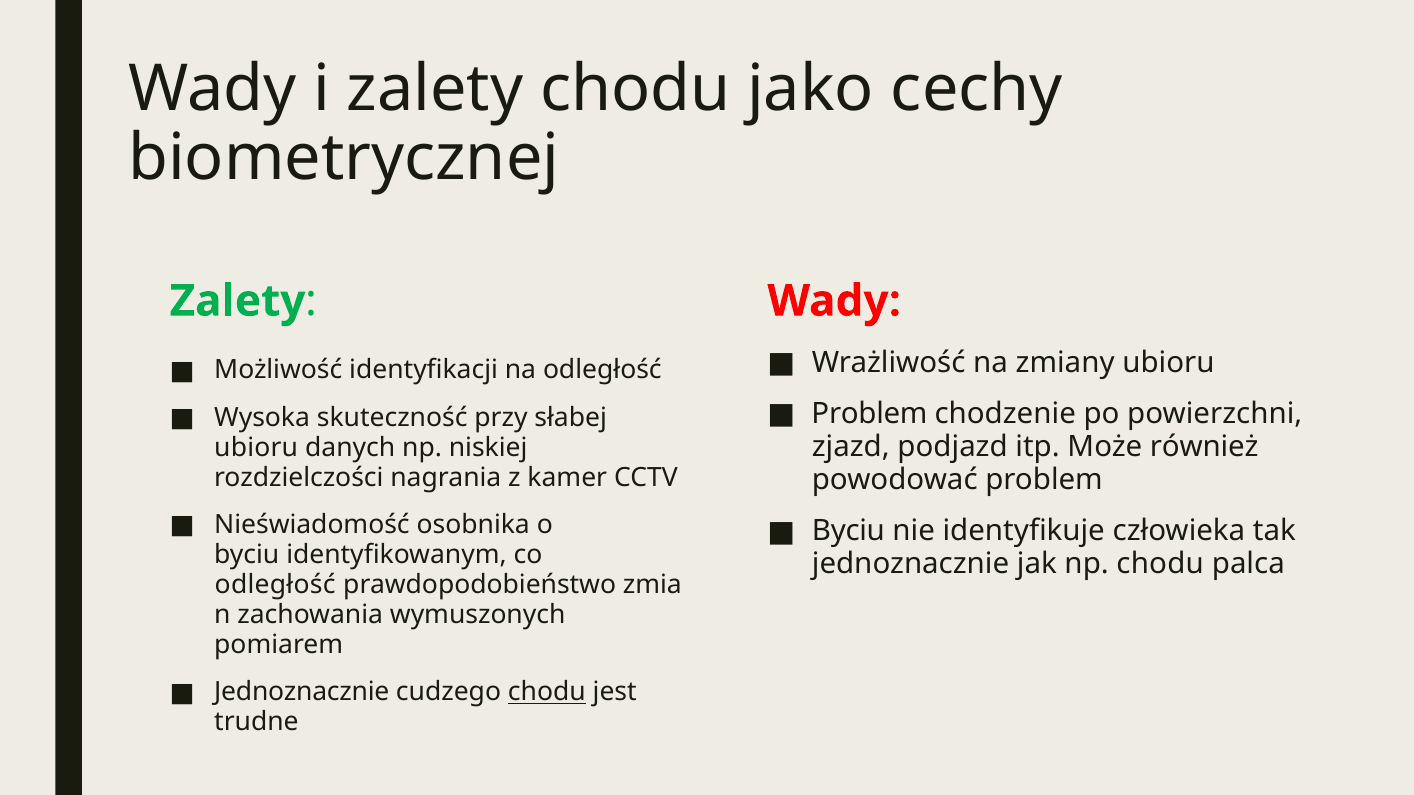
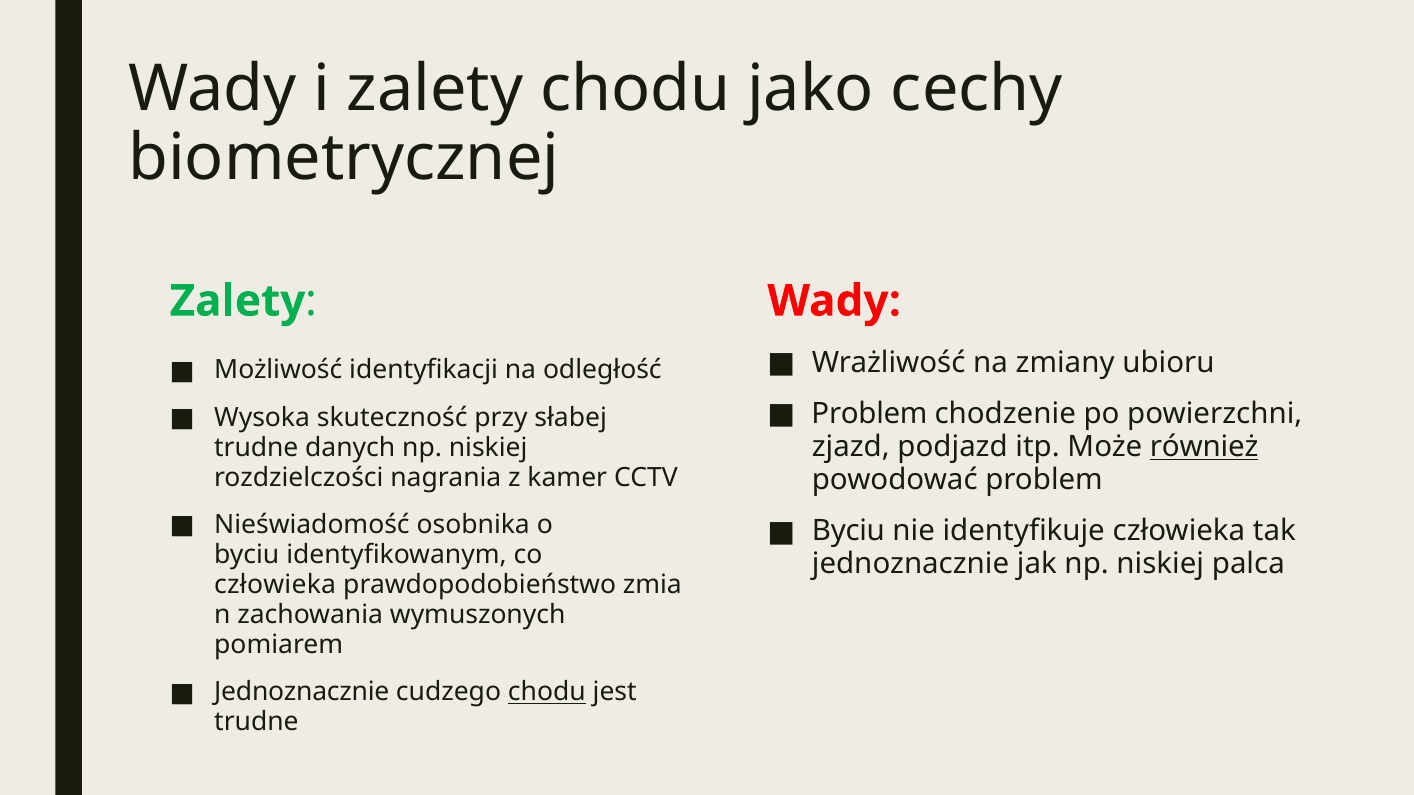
również underline: none -> present (1204, 447)
ubioru: ubioru -> trudne (256, 448)
jak np chodu: chodu -> niskiej (1160, 564)
odległość: odległość -> człowieka (275, 585)
